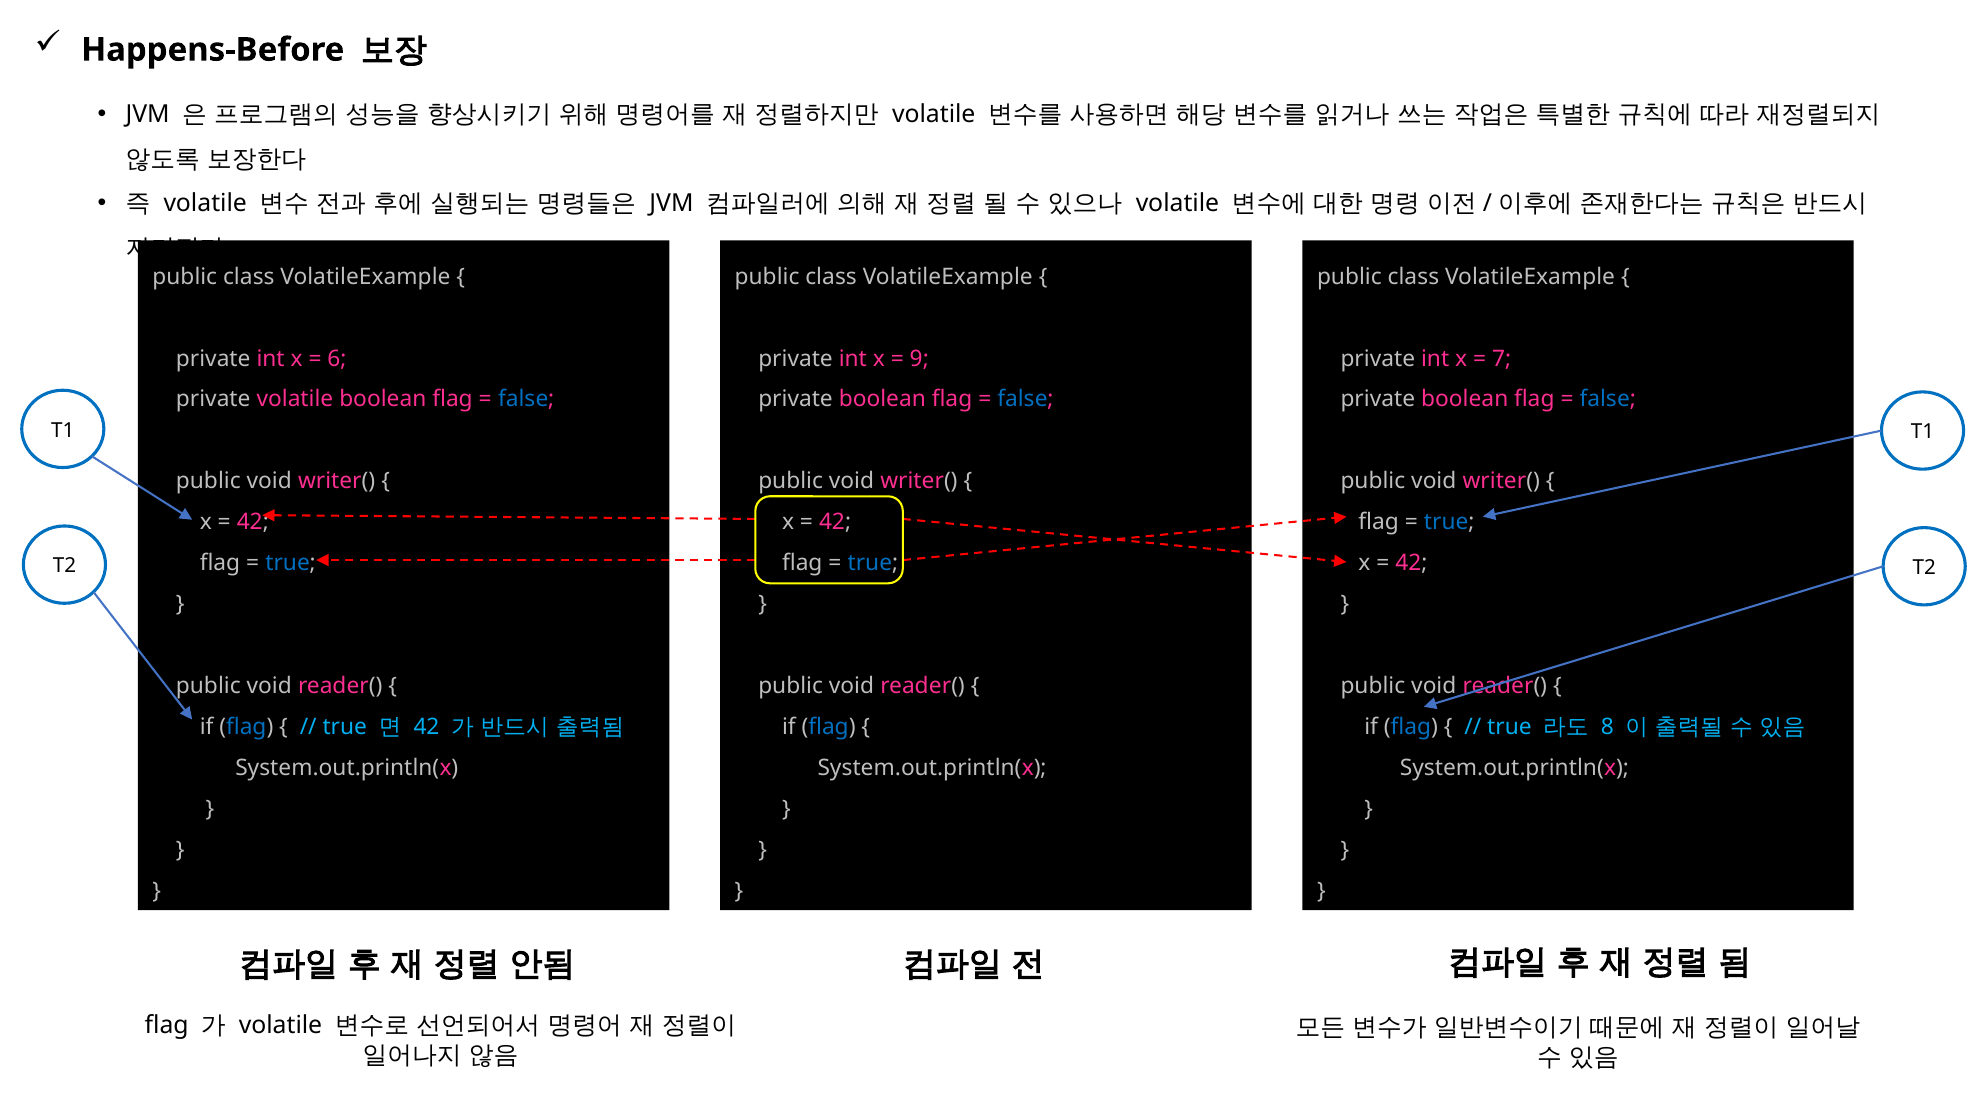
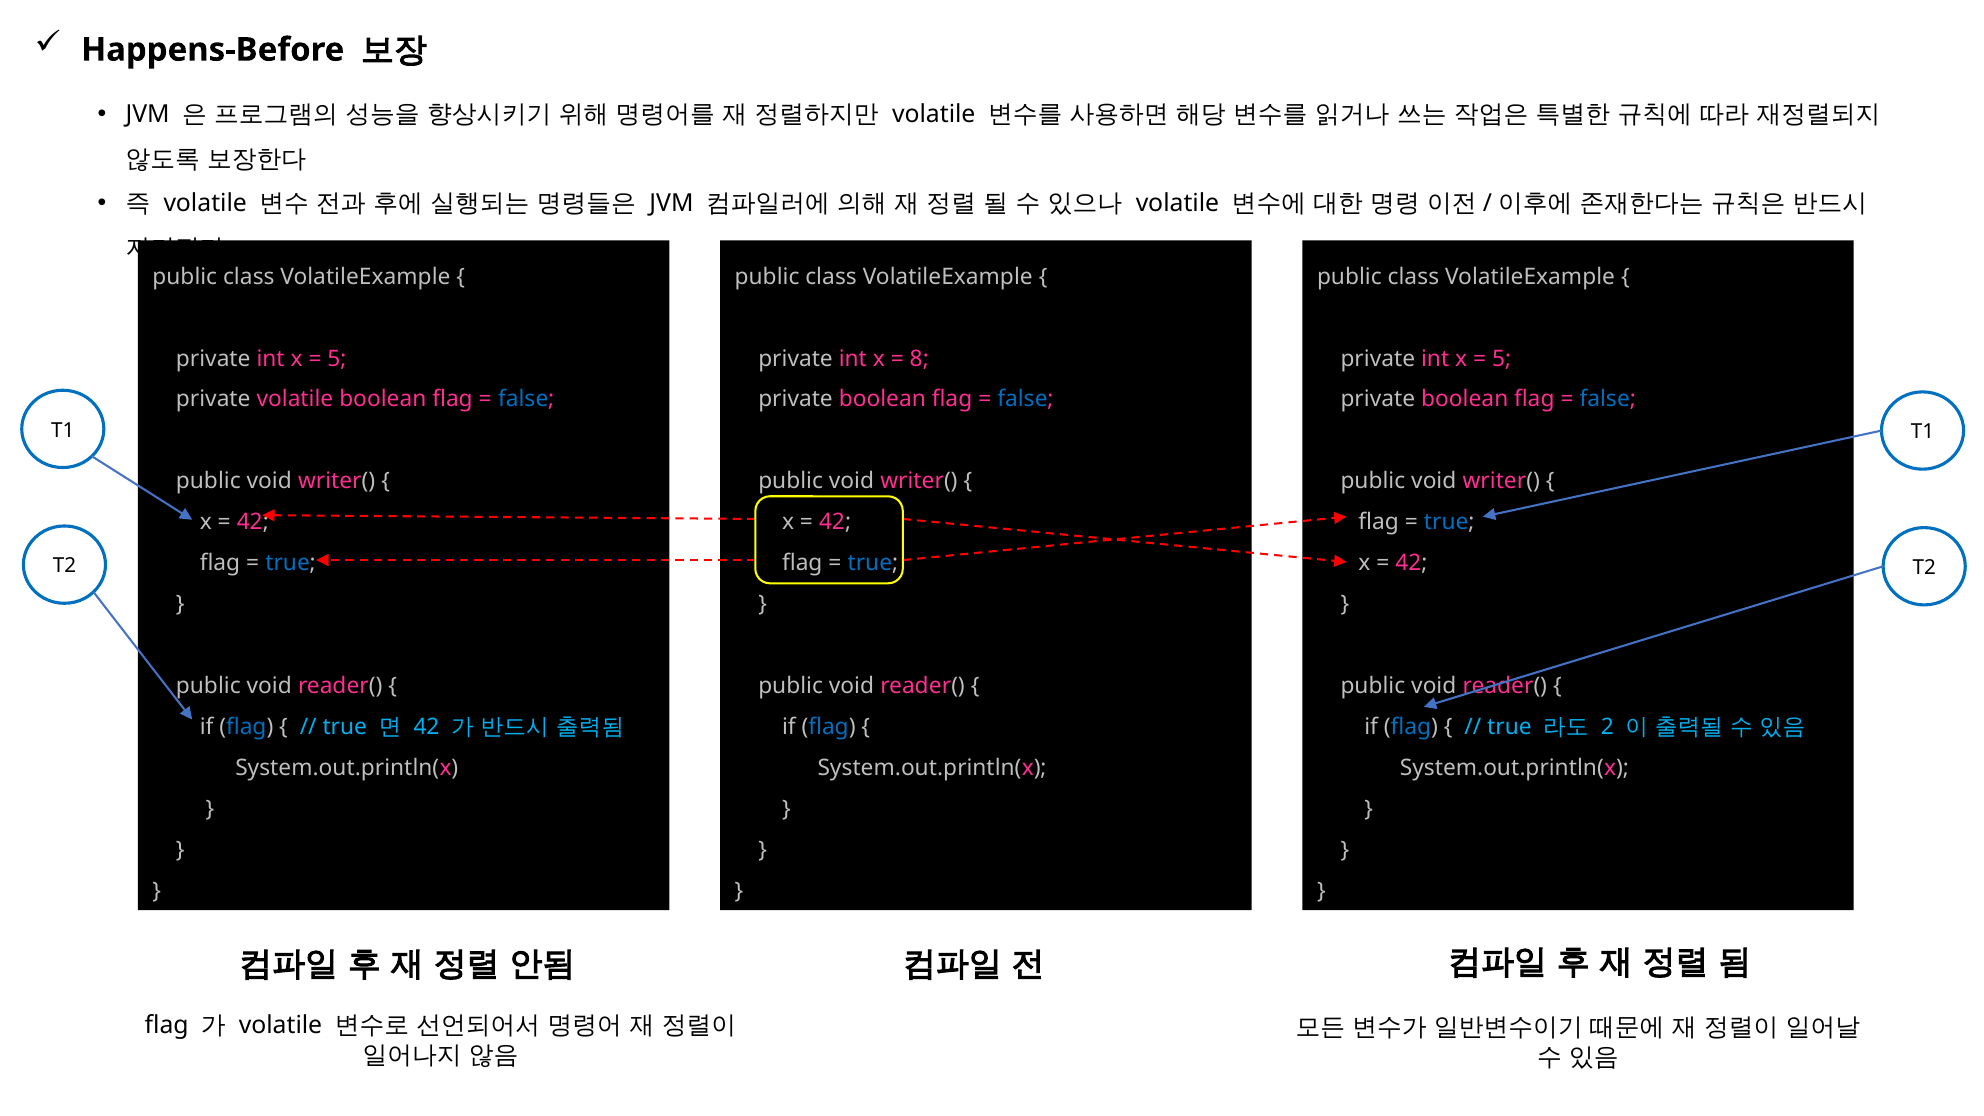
6: 6 -> 5 (337, 359)
9: 9 -> 8 (919, 359)
7: 7 -> 5 (1502, 359)
8: 8 -> 2 (1607, 727)
